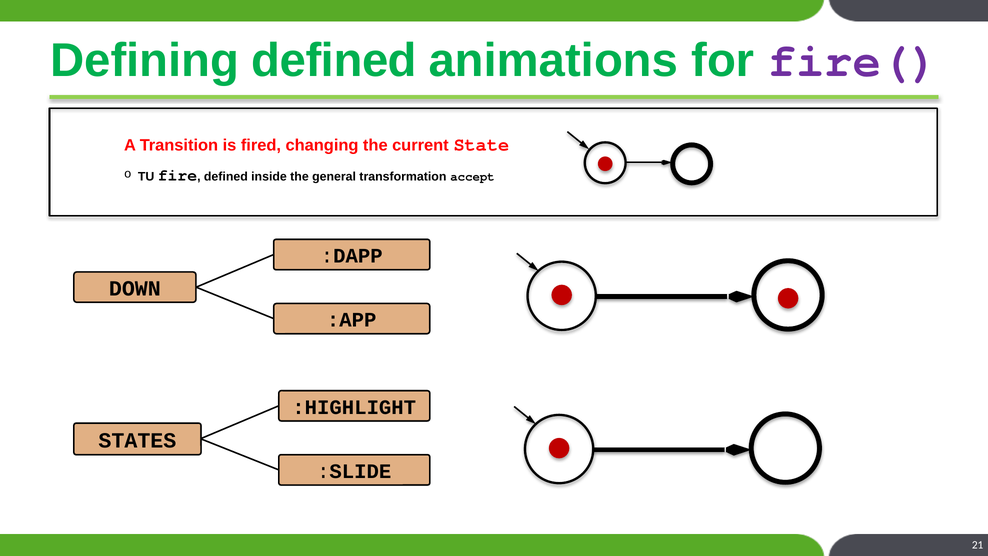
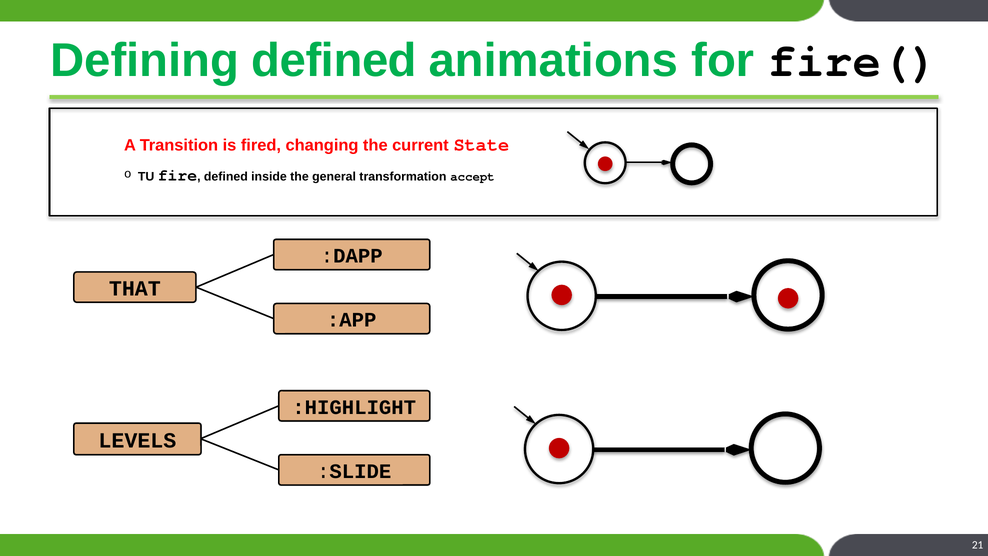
fire( colour: purple -> black (853, 61)
DOWN: DOWN -> THAT (135, 288)
STATES: STATES -> LEVELS (137, 440)
